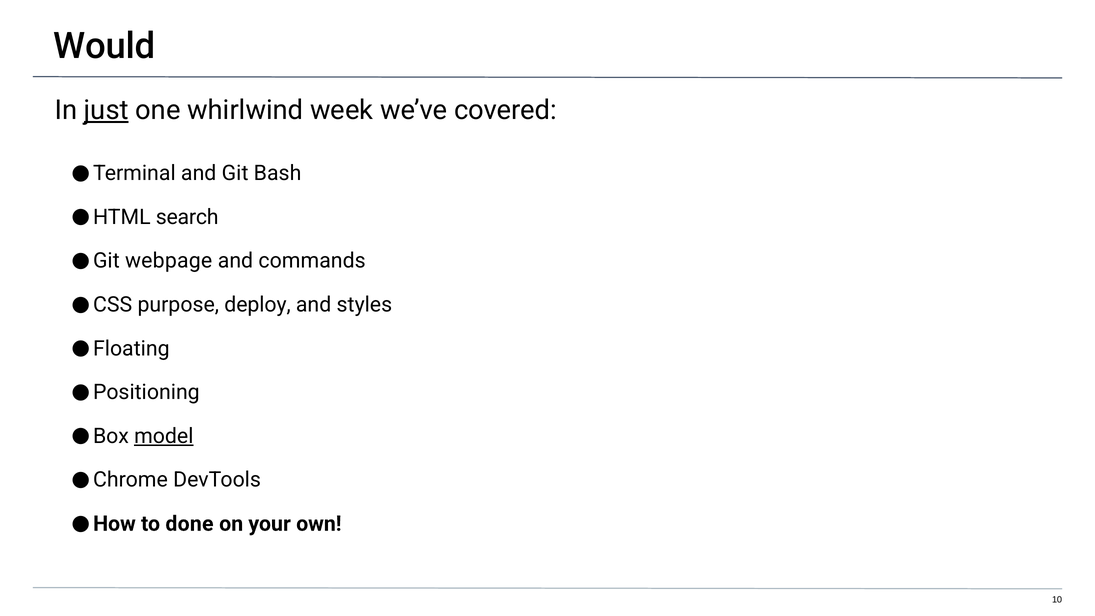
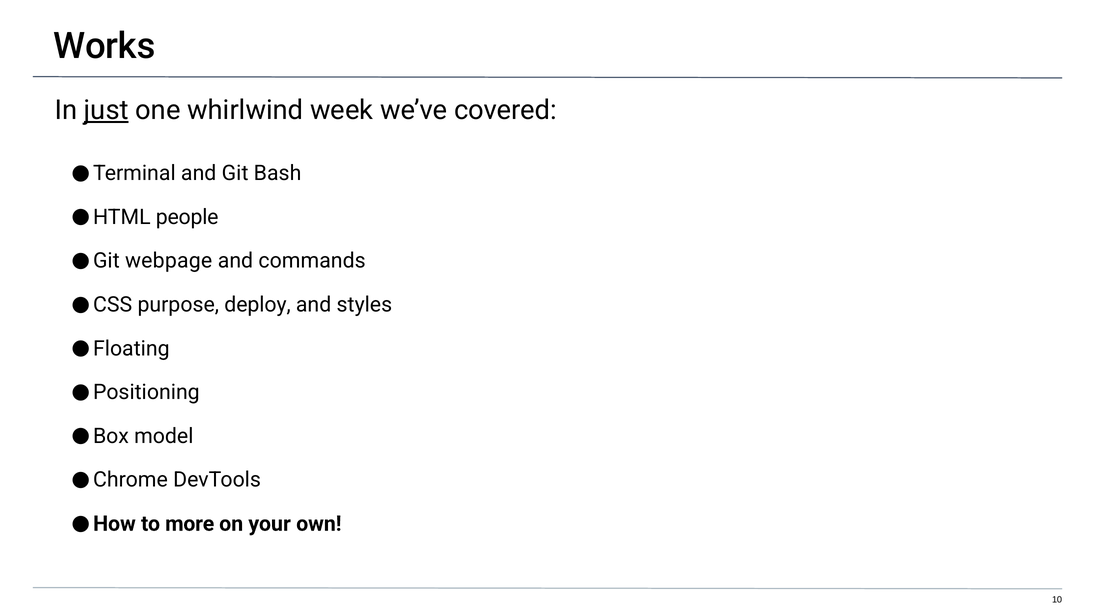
Would: Would -> Works (104, 46)
search: search -> people (187, 217)
model underline: present -> none (164, 436)
done: done -> more (190, 524)
